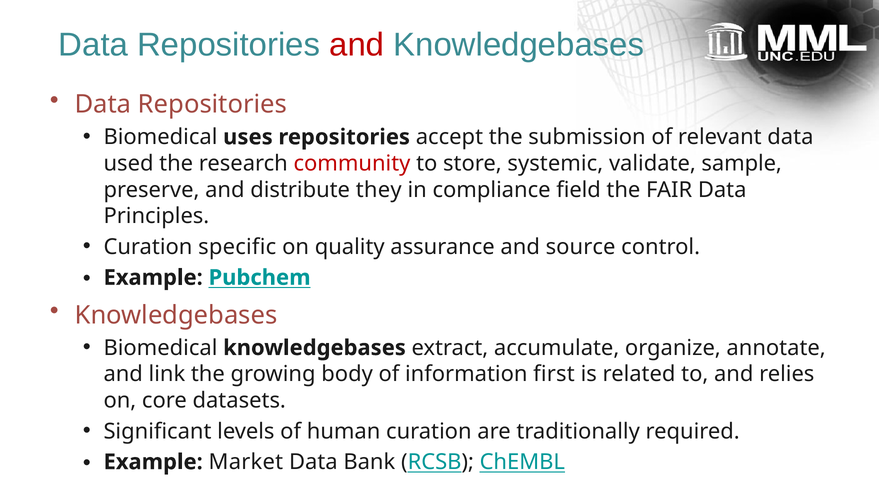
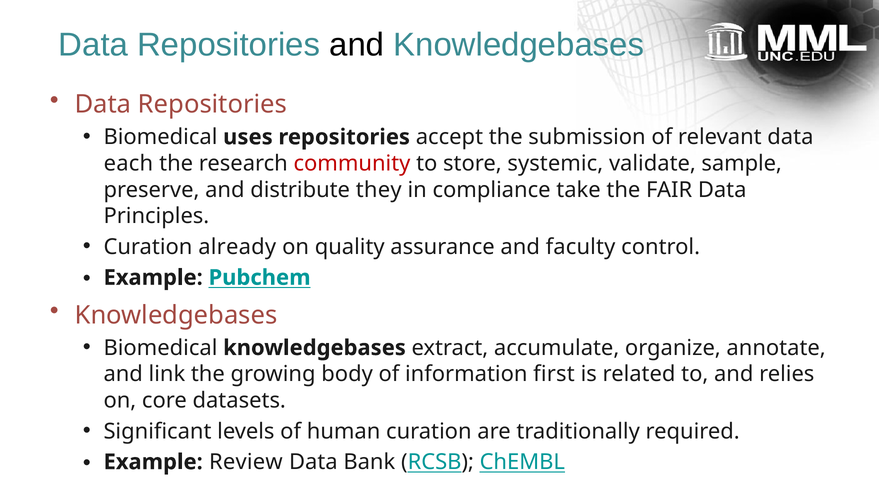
and colour: red -> black (357, 45)
used: used -> each (128, 164)
field: field -> take (579, 190)
specific: specific -> already (237, 247)
source: source -> faculty (580, 247)
Market: Market -> Review (246, 462)
